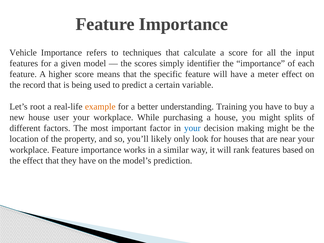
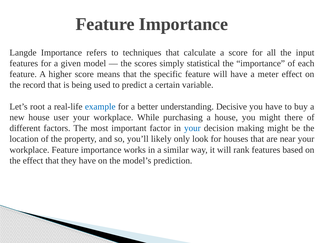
Vehicle: Vehicle -> Langde (23, 53)
identifier: identifier -> statistical (203, 63)
example colour: orange -> blue (100, 107)
Training: Training -> Decisive (232, 107)
splits: splits -> there (294, 117)
